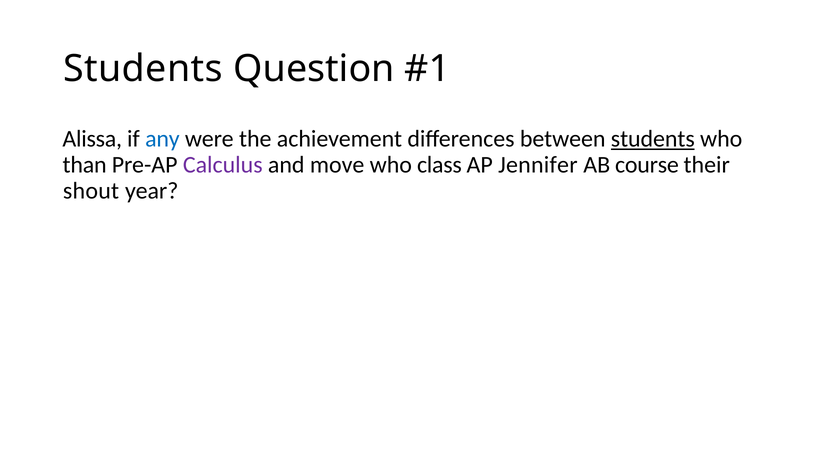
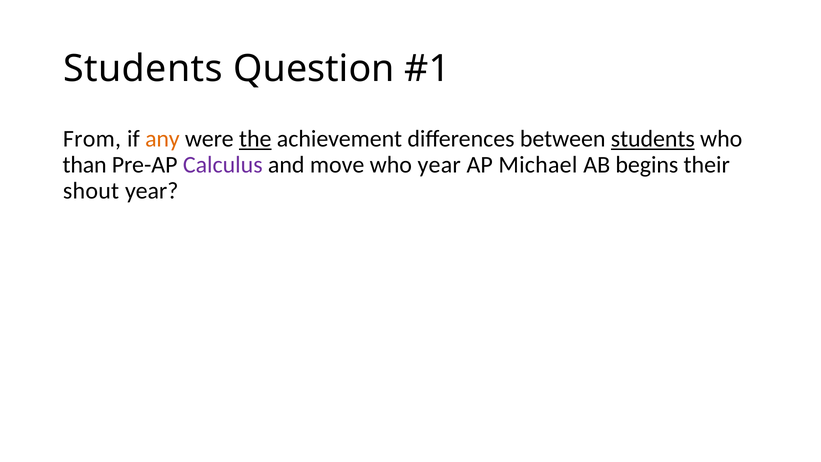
Alissa: Alissa -> From (92, 139)
any colour: blue -> orange (162, 139)
the underline: none -> present (255, 139)
who class: class -> year (439, 165)
Jennifer: Jennifer -> Michael (538, 165)
course: course -> begins (647, 165)
